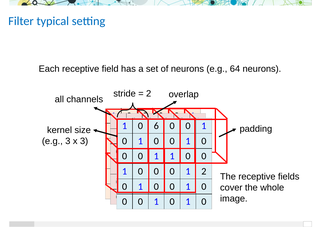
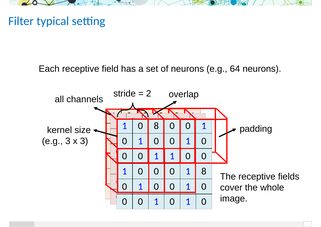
0 6: 6 -> 8 (156, 126)
1 2: 2 -> 8 (204, 171)
